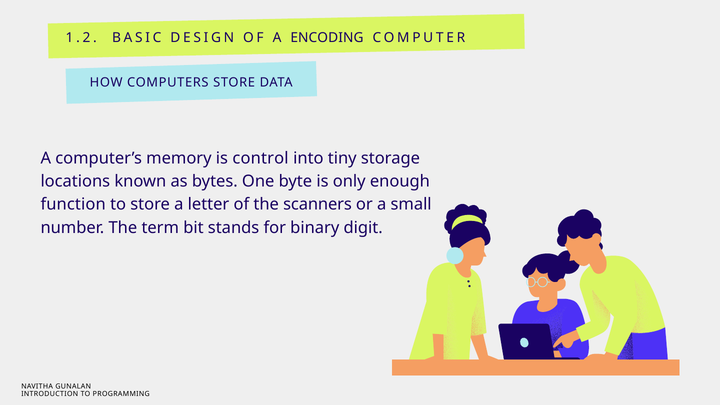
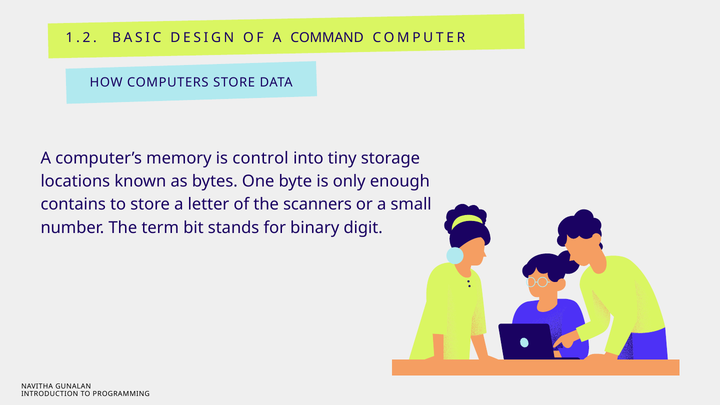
ENCODING: ENCODING -> COMMAND (327, 38)
function: function -> contains (73, 205)
